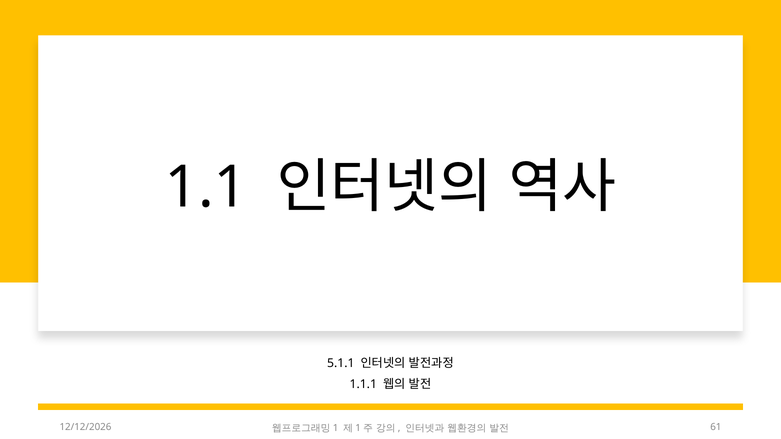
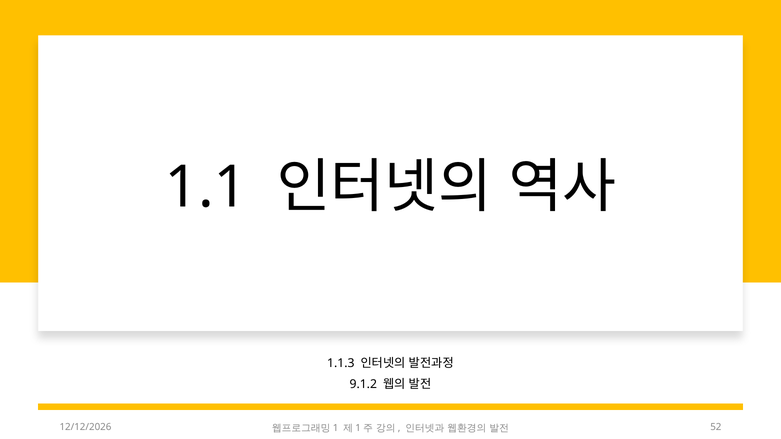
5.1.1: 5.1.1 -> 1.1.3 (341, 363)
1.1.1: 1.1.1 -> 9.1.2 (363, 385)
61: 61 -> 52 (716, 427)
